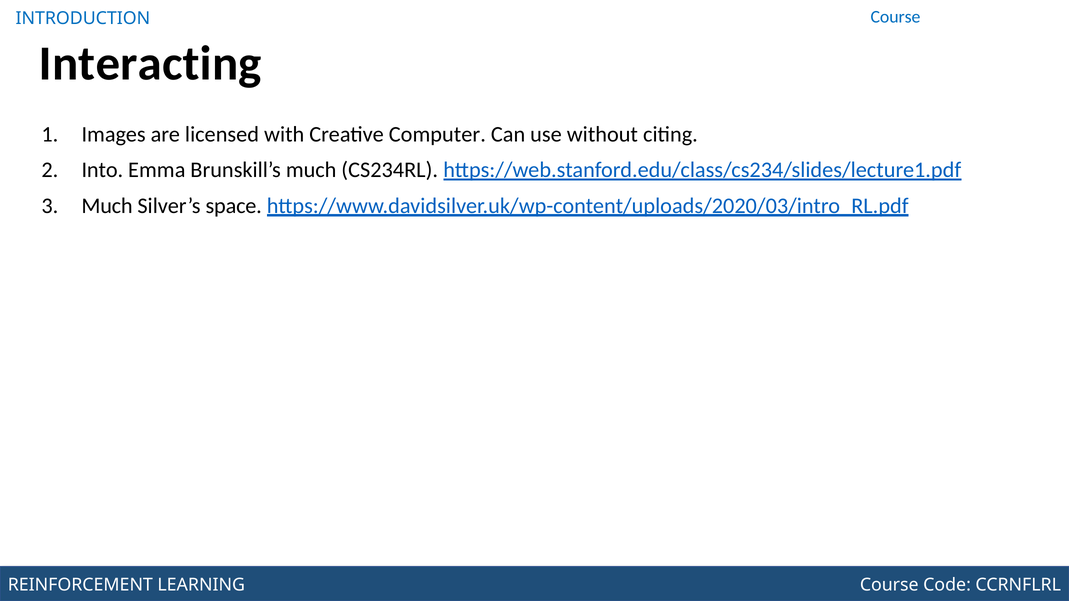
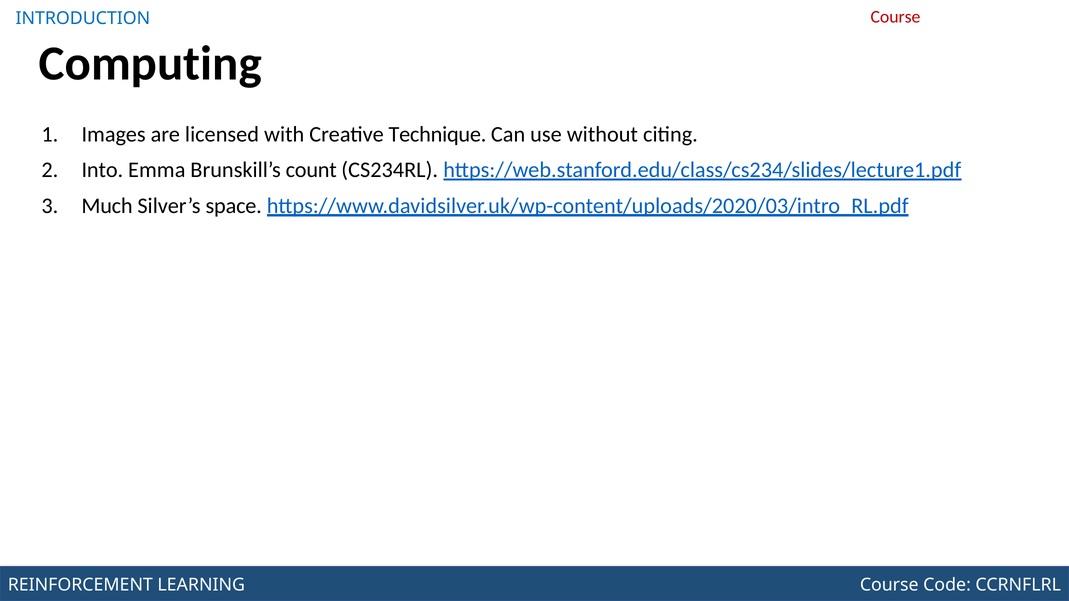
Course colour: blue -> red (895, 17)
Interacting: Interacting -> Computing (150, 63)
Computer: Computer -> Technique (437, 135)
Brunskill’s much: much -> count (311, 170)
